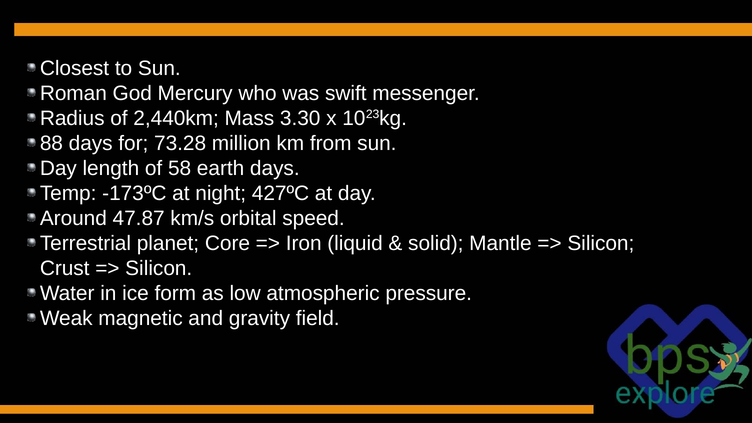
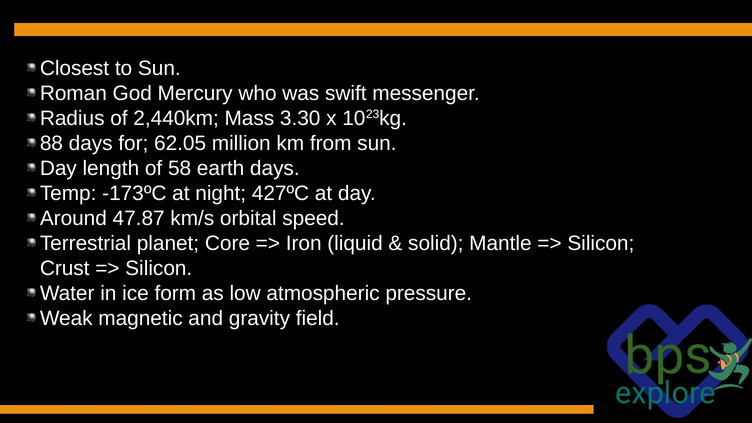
73.28: 73.28 -> 62.05 (180, 143)
